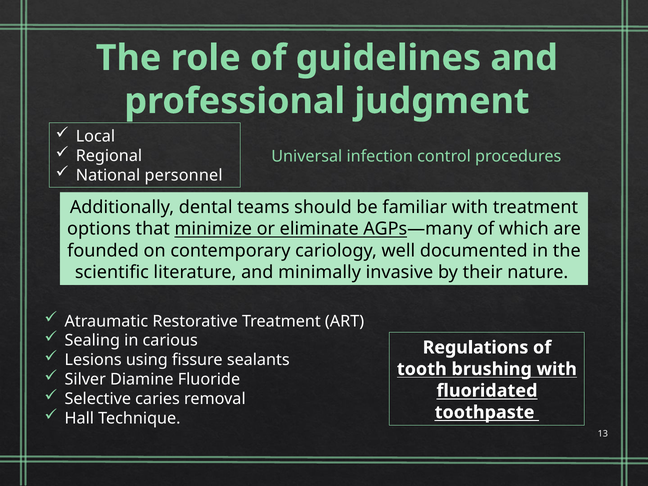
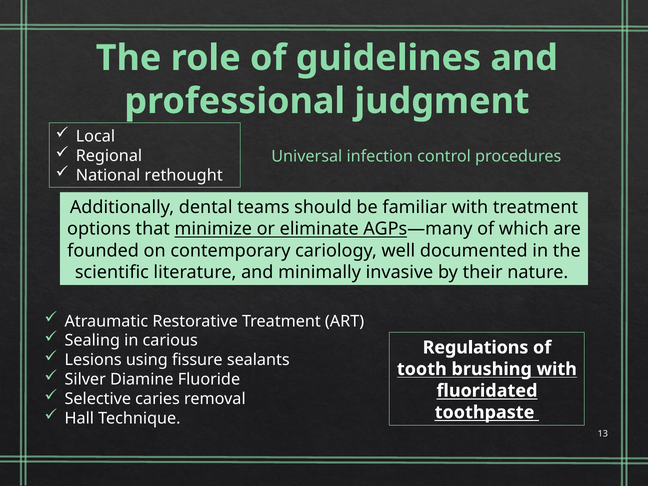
personnel: personnel -> rethought (184, 176)
